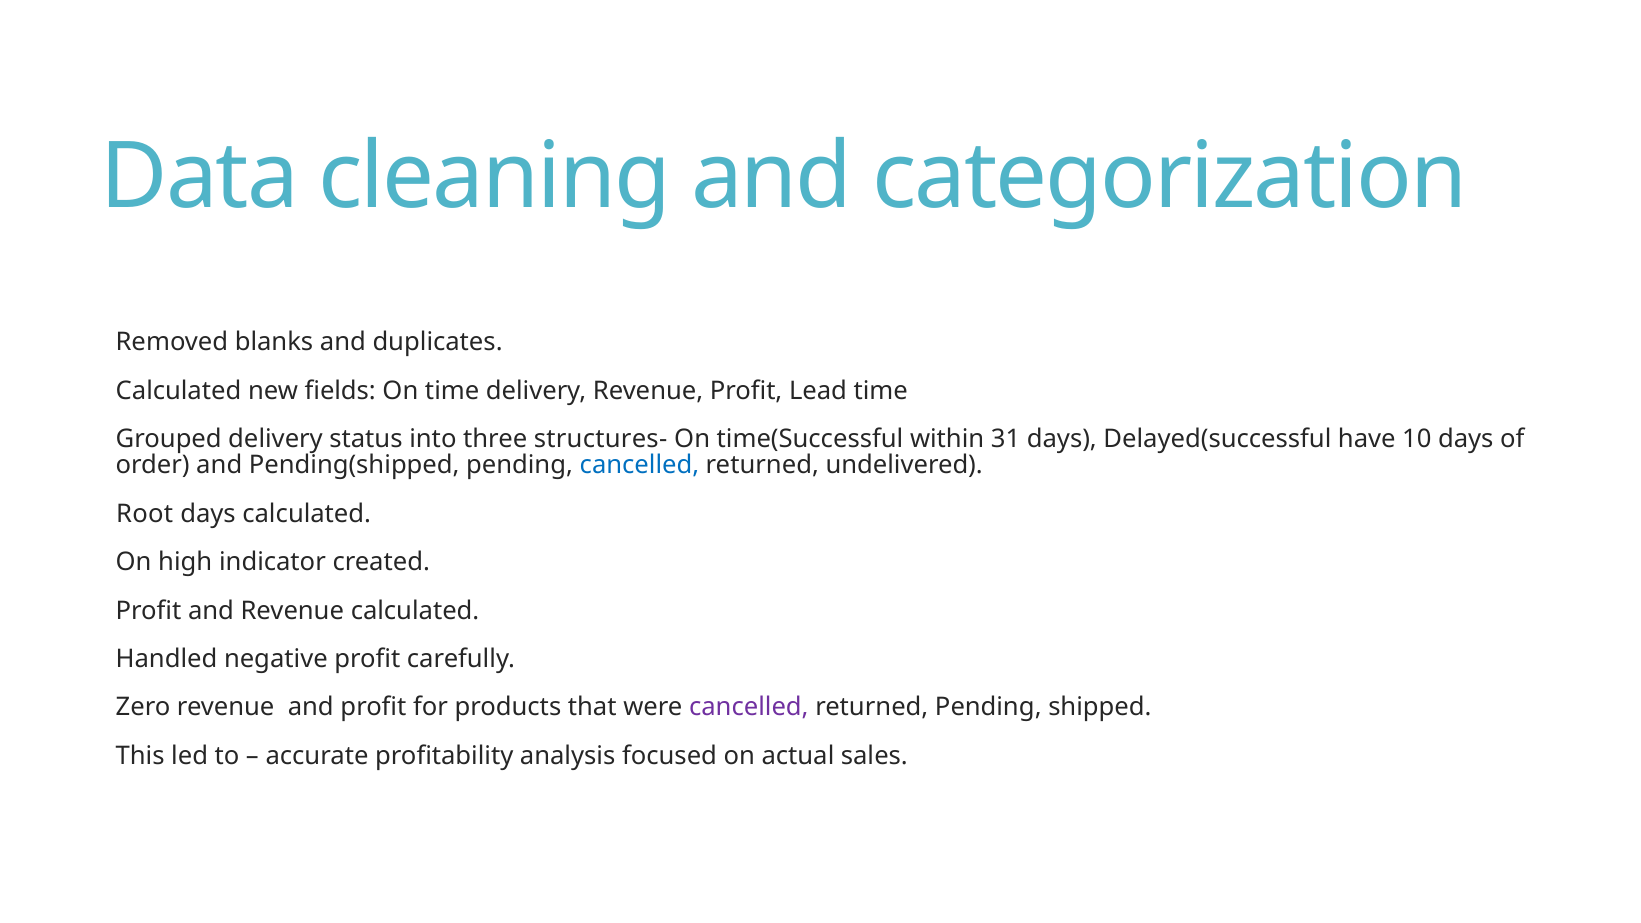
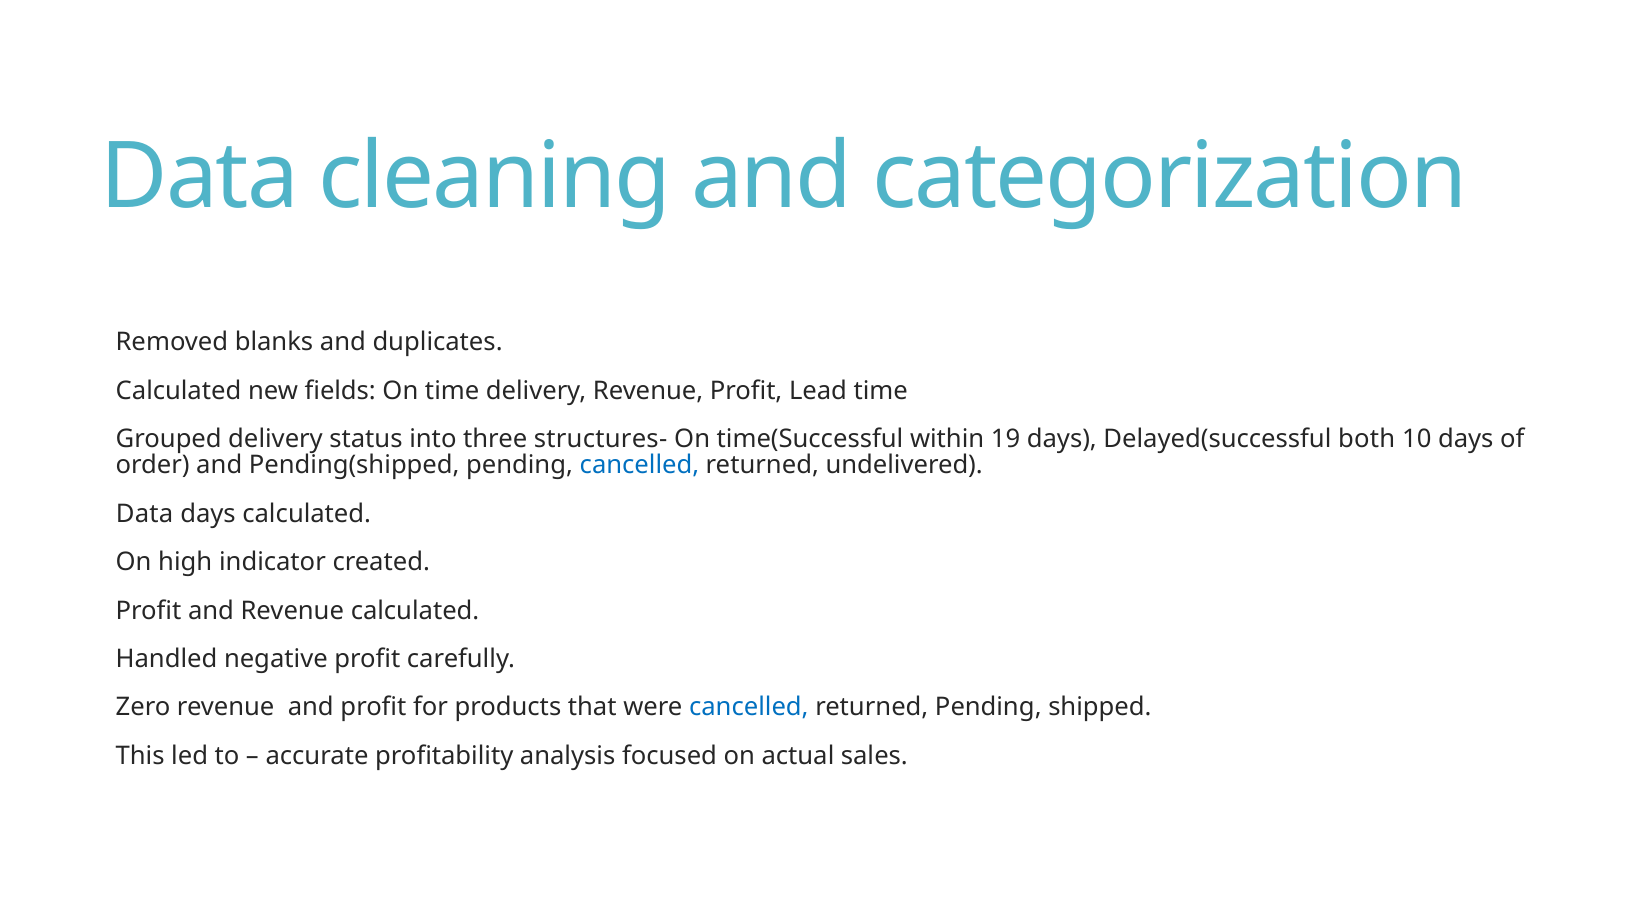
31: 31 -> 19 (1006, 439)
have: have -> both (1367, 439)
Root: Root -> Data (145, 514)
cancelled colour: purple -> blue (749, 707)
